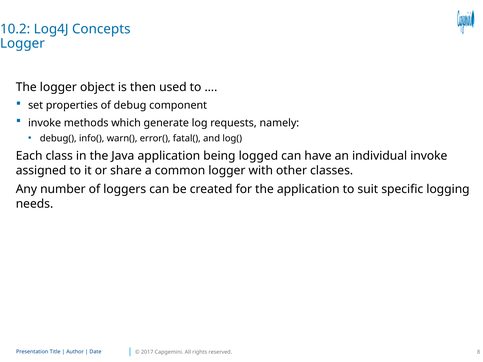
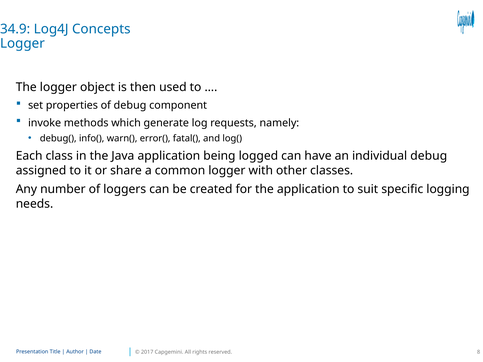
10.2: 10.2 -> 34.9 (15, 29)
individual invoke: invoke -> debug (429, 156)
